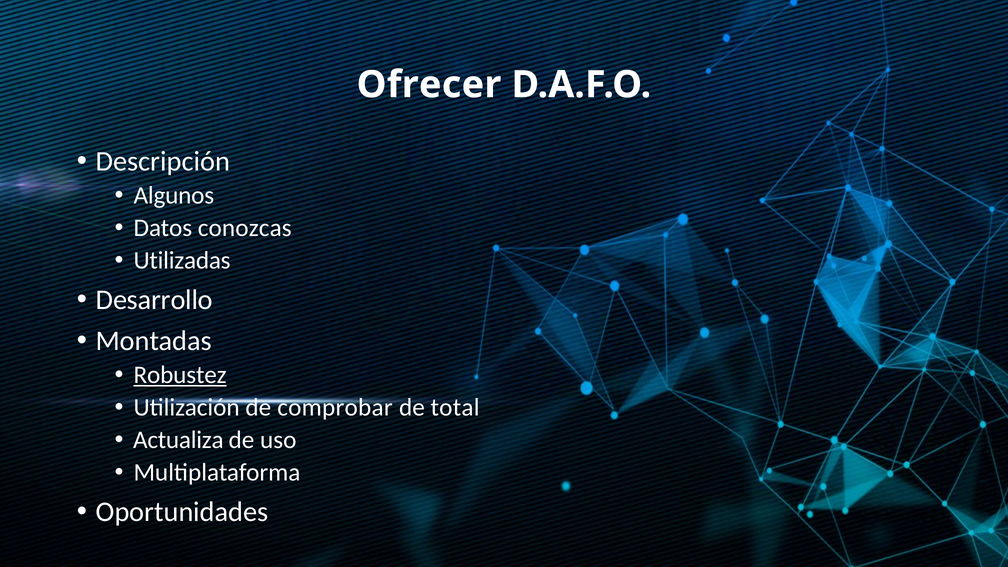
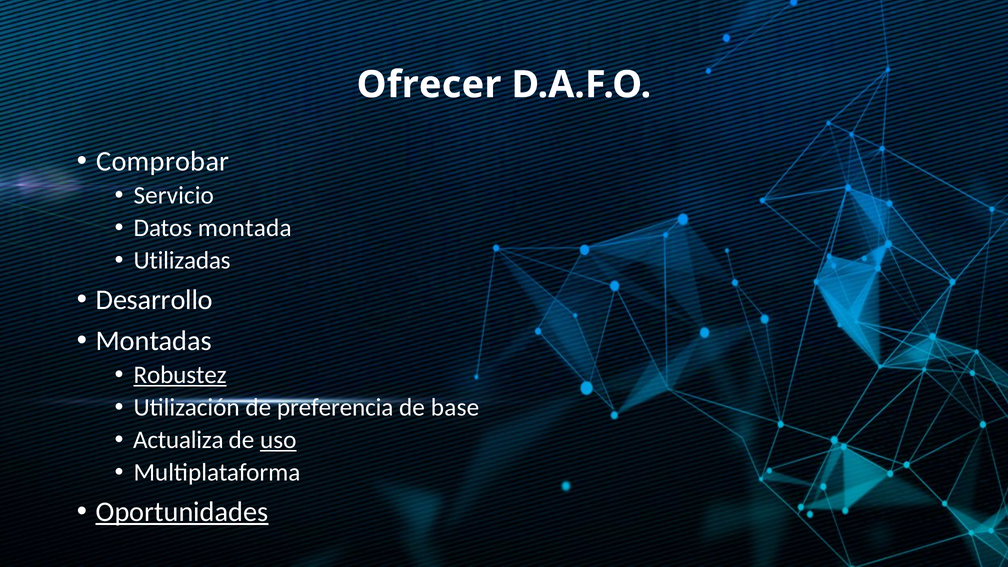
Descripción: Descripción -> Comprobar (163, 161)
Algunos: Algunos -> Servicio (174, 195)
conozcas: conozcas -> montada (245, 228)
comprobar: comprobar -> preferencia (335, 408)
total: total -> base (455, 408)
uso underline: none -> present (278, 440)
Oportunidades underline: none -> present (182, 512)
